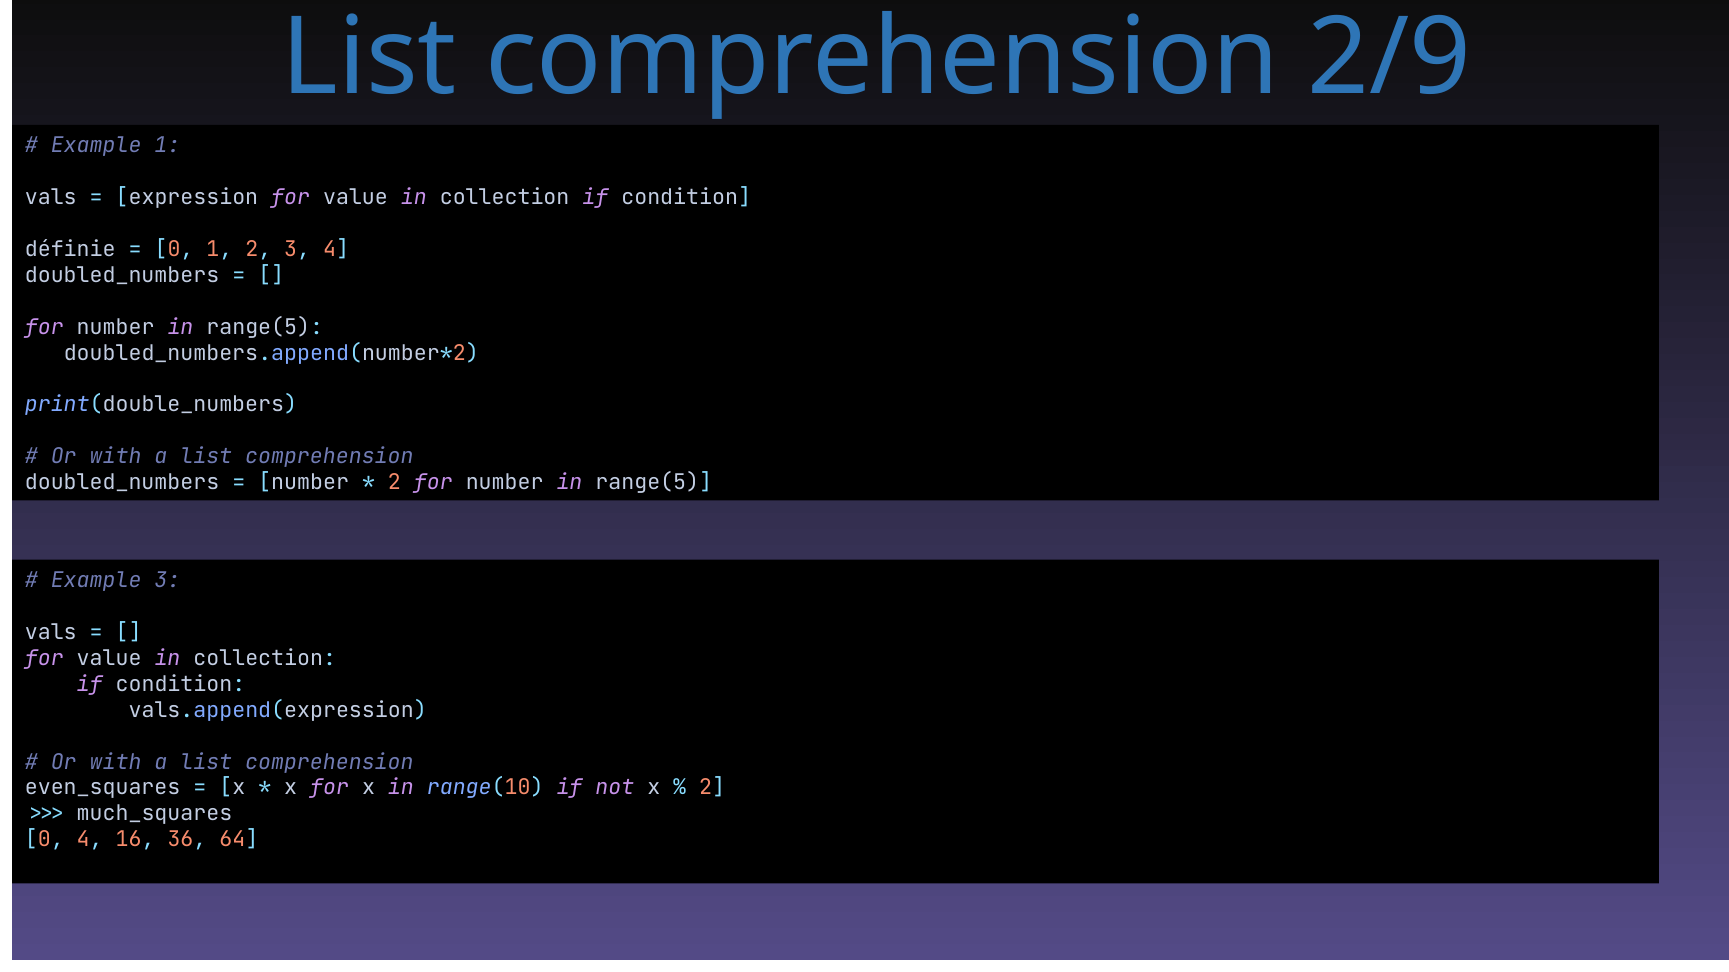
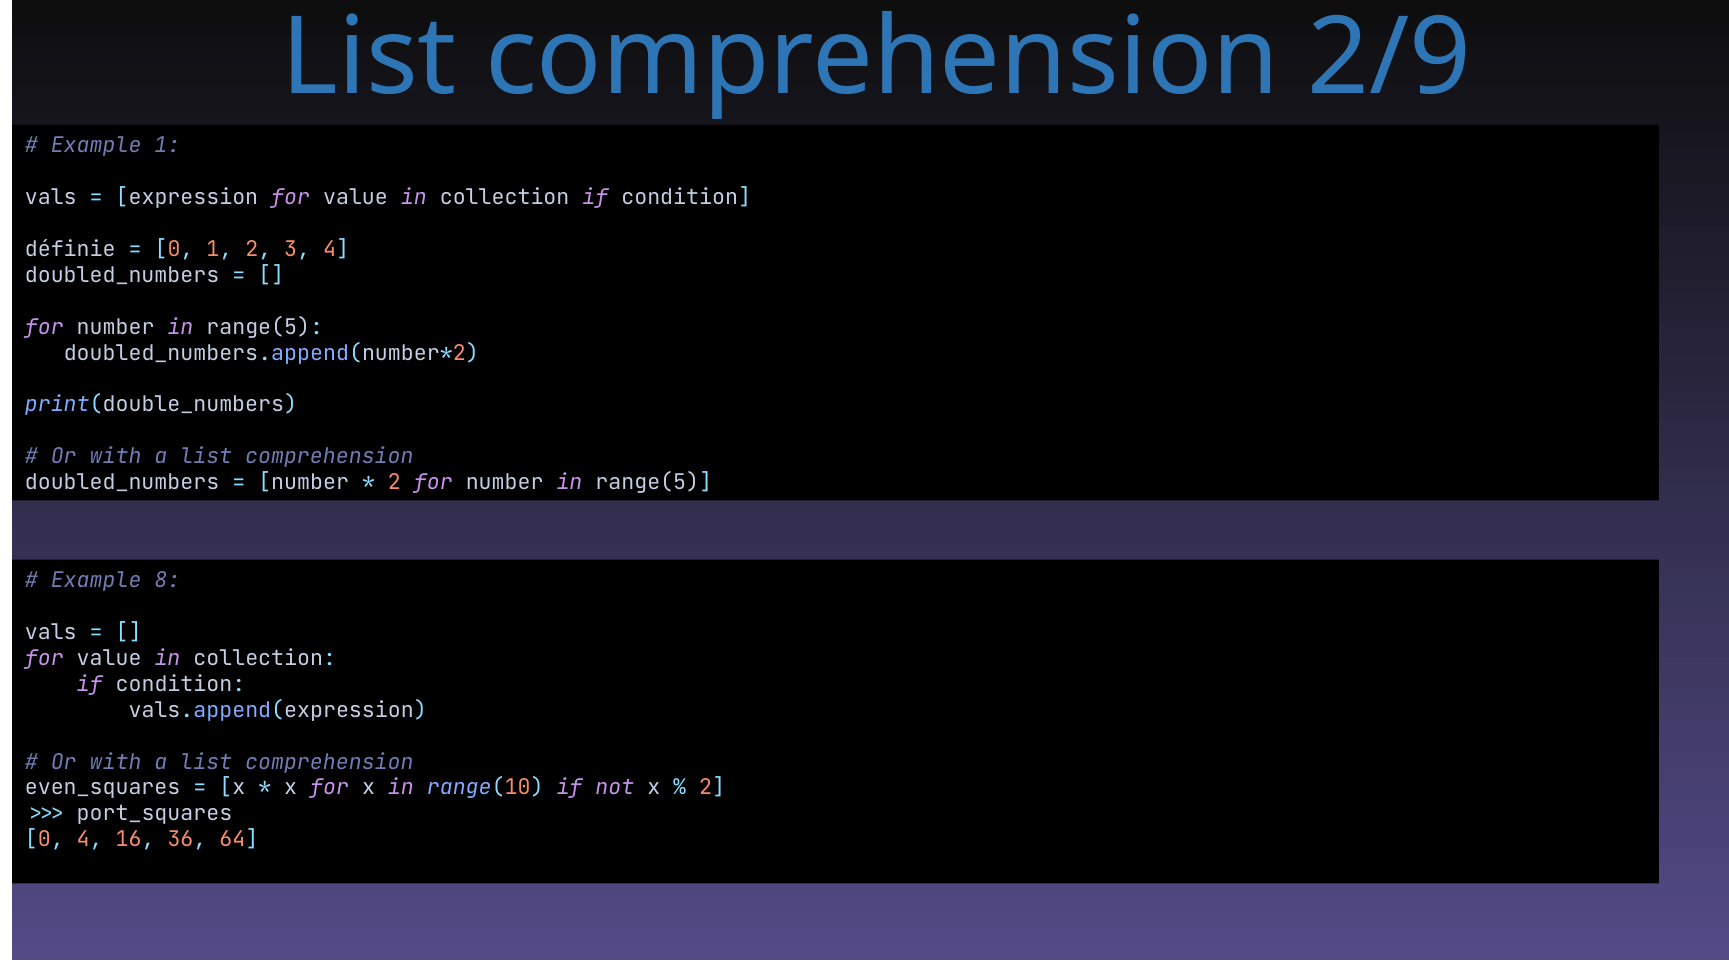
Example 3: 3 -> 8 (167, 581)
much_squares: much_squares -> port_squares (154, 814)
